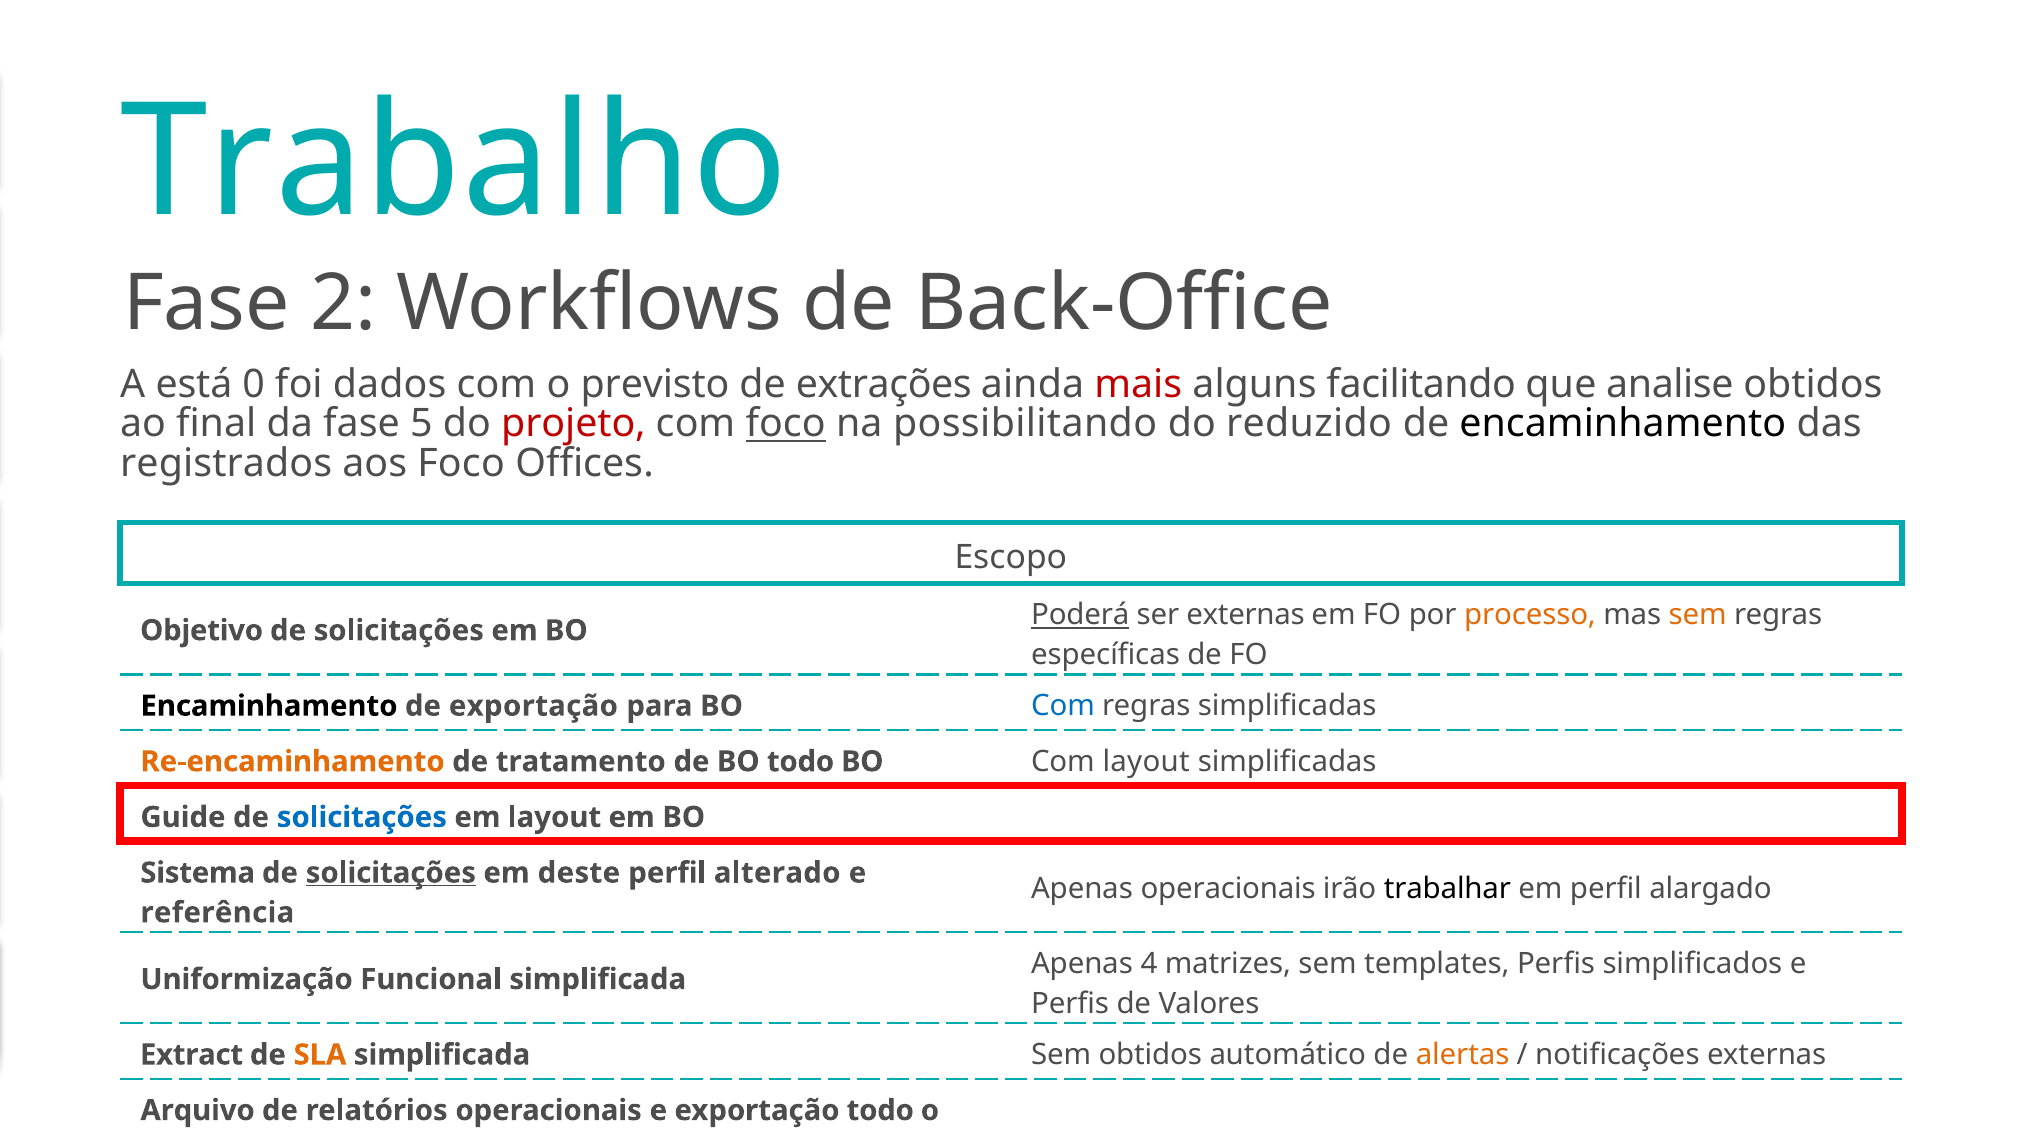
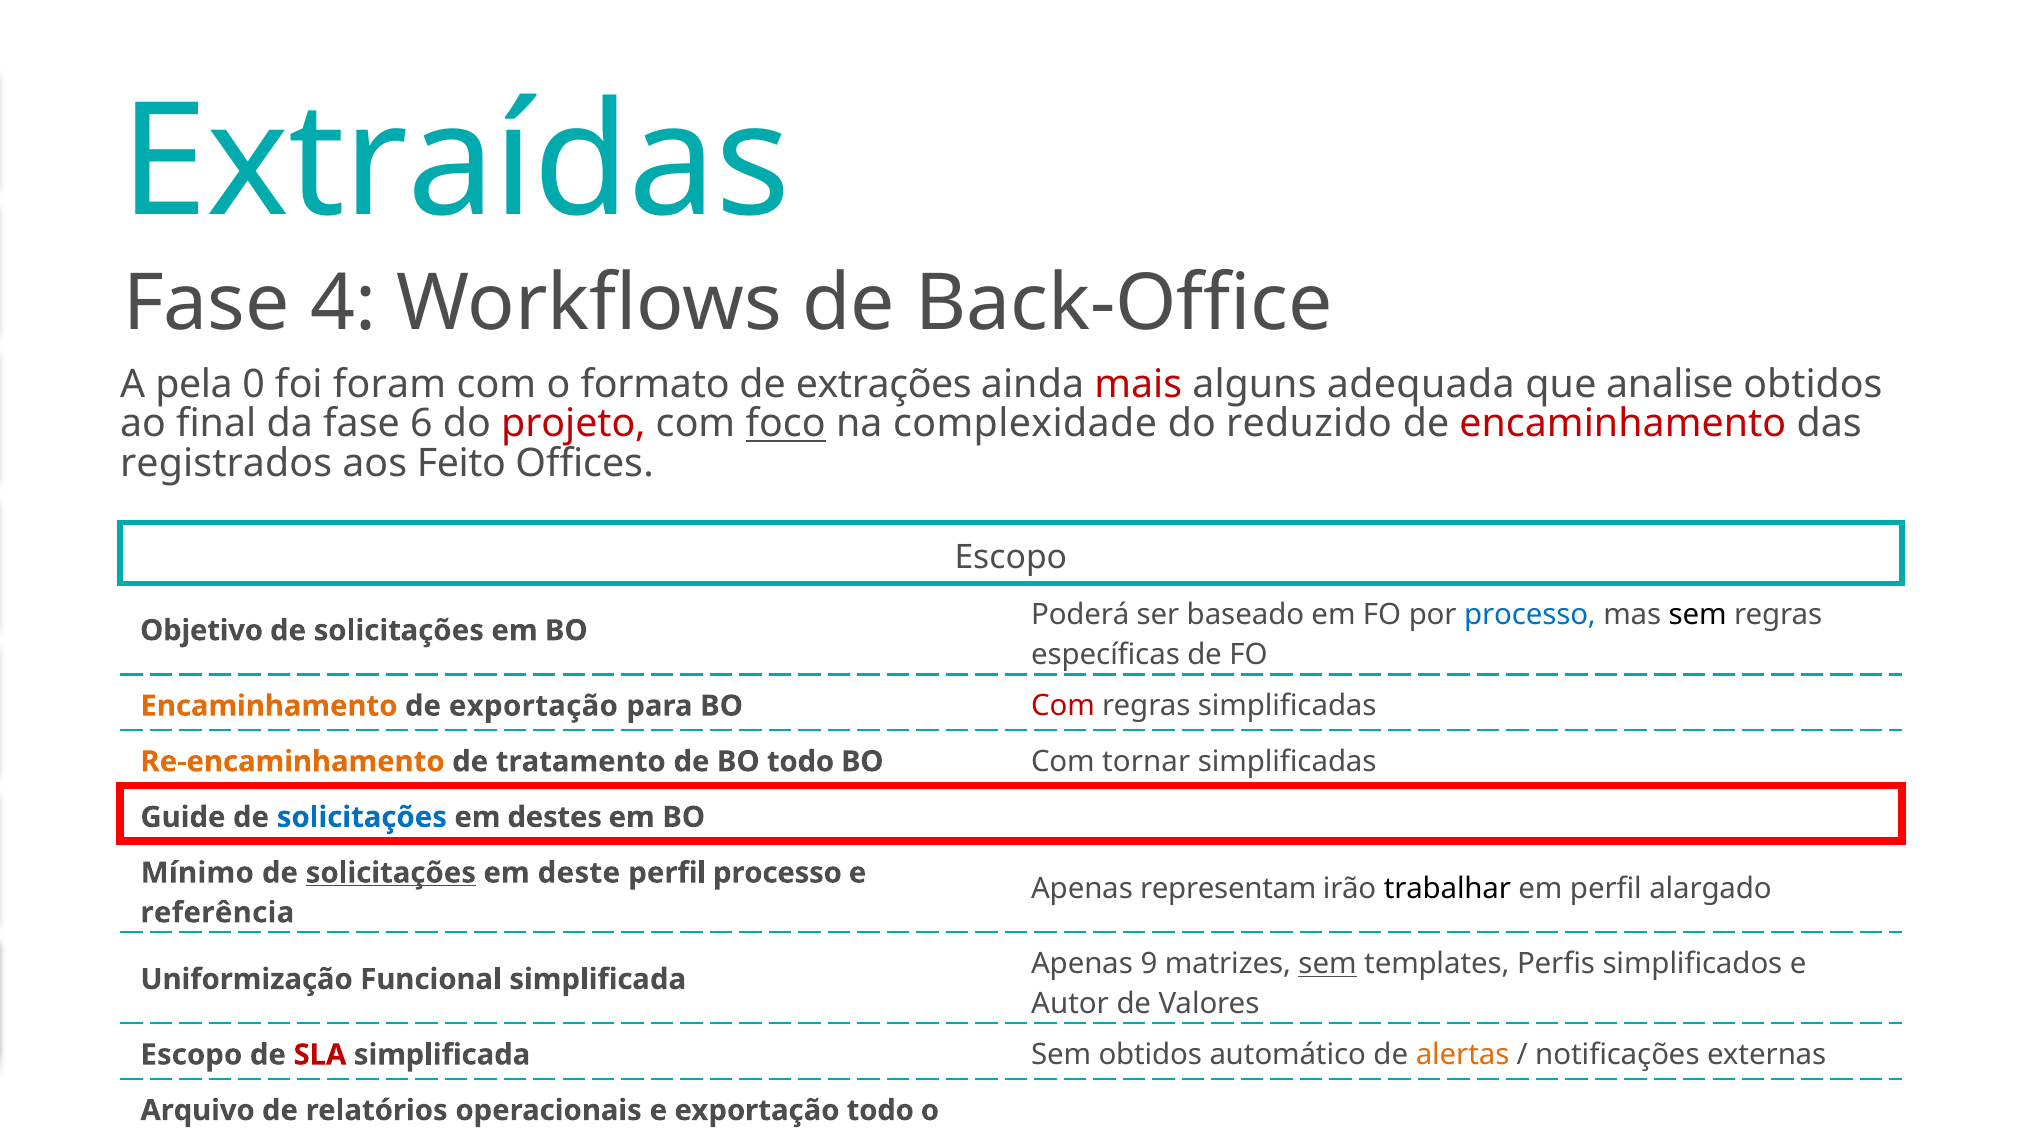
Trabalho: Trabalho -> Extraídas (455, 163)
2: 2 -> 4 (343, 304)
está: está -> pela (194, 385)
dados: dados -> foram (390, 385)
previsto: previsto -> formato (655, 385)
facilitando: facilitando -> adequada (1421, 385)
5: 5 -> 6 (421, 424)
possibilitando: possibilitando -> complexidade (1025, 424)
encaminhamento colour: black -> red (1623, 424)
aos Foco: Foco -> Feito (461, 463)
Poderá underline: present -> none (1080, 615)
ser externas: externas -> baseado (1245, 615)
processo colour: orange -> blue (1530, 615)
sem colour: orange -> black (1698, 615)
Encaminhamento colour: black -> orange (269, 706)
Com colour: blue -> red (1063, 706)
Com layout: layout -> tornar (1146, 762)
em layout: layout -> destes (555, 818)
Sistema: Sistema -> Mínimo (197, 873)
perfil alterado: alterado -> processo (777, 873)
Apenas operacionais: operacionais -> representam (1228, 889)
4: 4 -> 9 (1149, 964)
sem underline: none -> present (1328, 964)
Perfis: Perfis -> Autor (1070, 1004)
Extract: Extract -> Escopo (191, 1055)
SLA colour: orange -> red (320, 1055)
